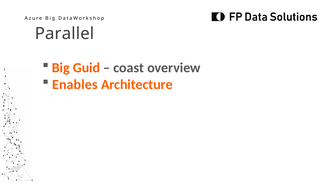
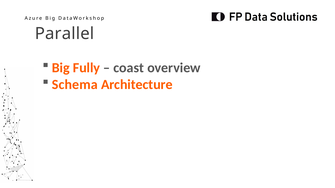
Guid: Guid -> Fully (86, 68)
Enables: Enables -> Schema (75, 85)
